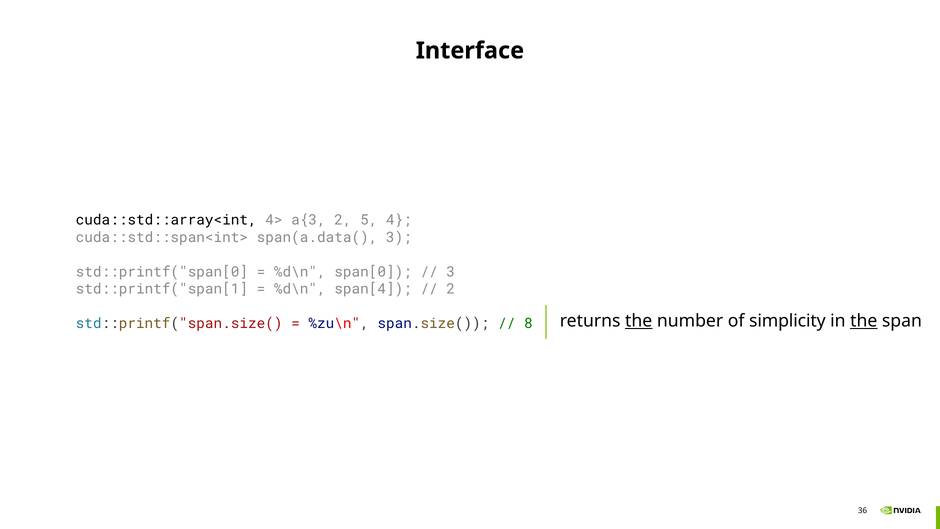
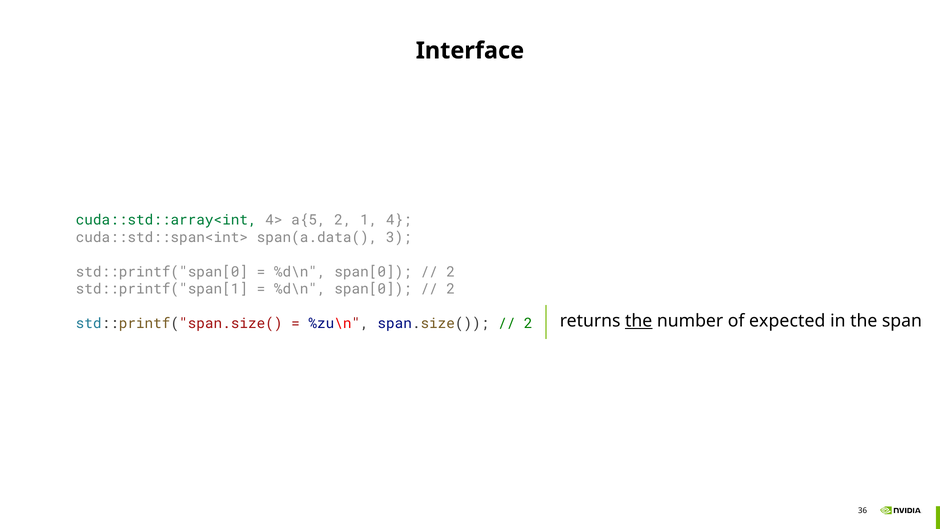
cuda::std::array<int colour: black -> green (166, 220)
a{3: a{3 -> a{5 (308, 220)
5: 5 -> 1 (369, 220)
3: 3 -> 2 (451, 272)
span[4: span[4 -> span[0 (373, 289)
8: 8 -> 2 (528, 323)
simplicity: simplicity -> expected (787, 321)
the underline: present -> none (864, 321)
